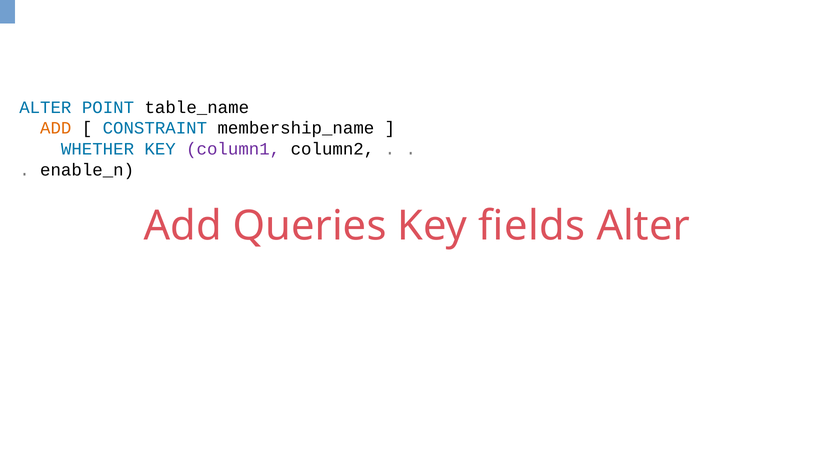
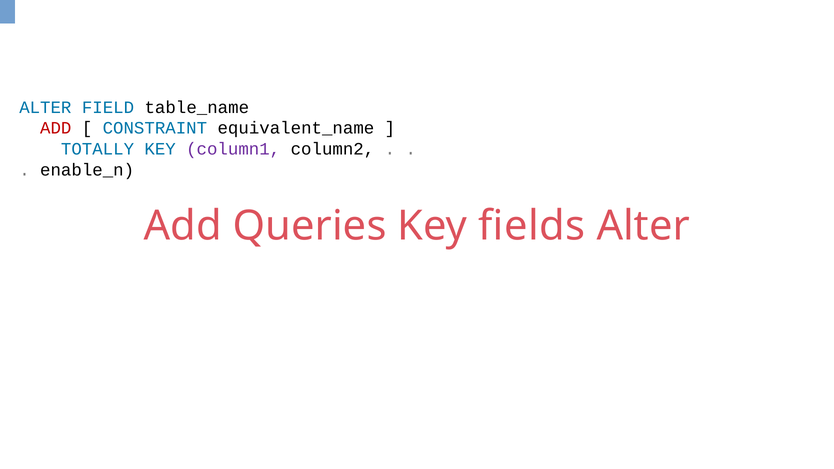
POINT: POINT -> FIELD (108, 107)
ADD colour: orange -> red (56, 128)
membership_name: membership_name -> equivalent_name (296, 128)
WHETHER: WHETHER -> TOTALLY (98, 149)
